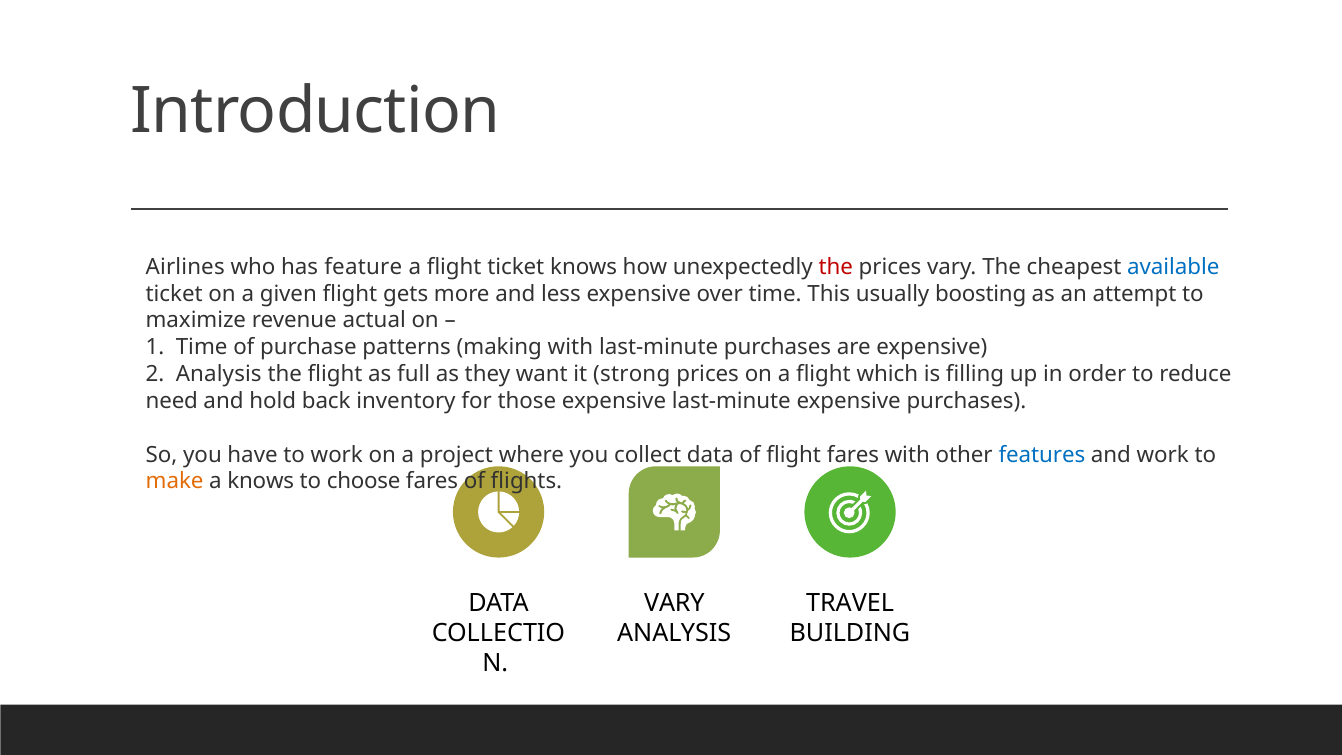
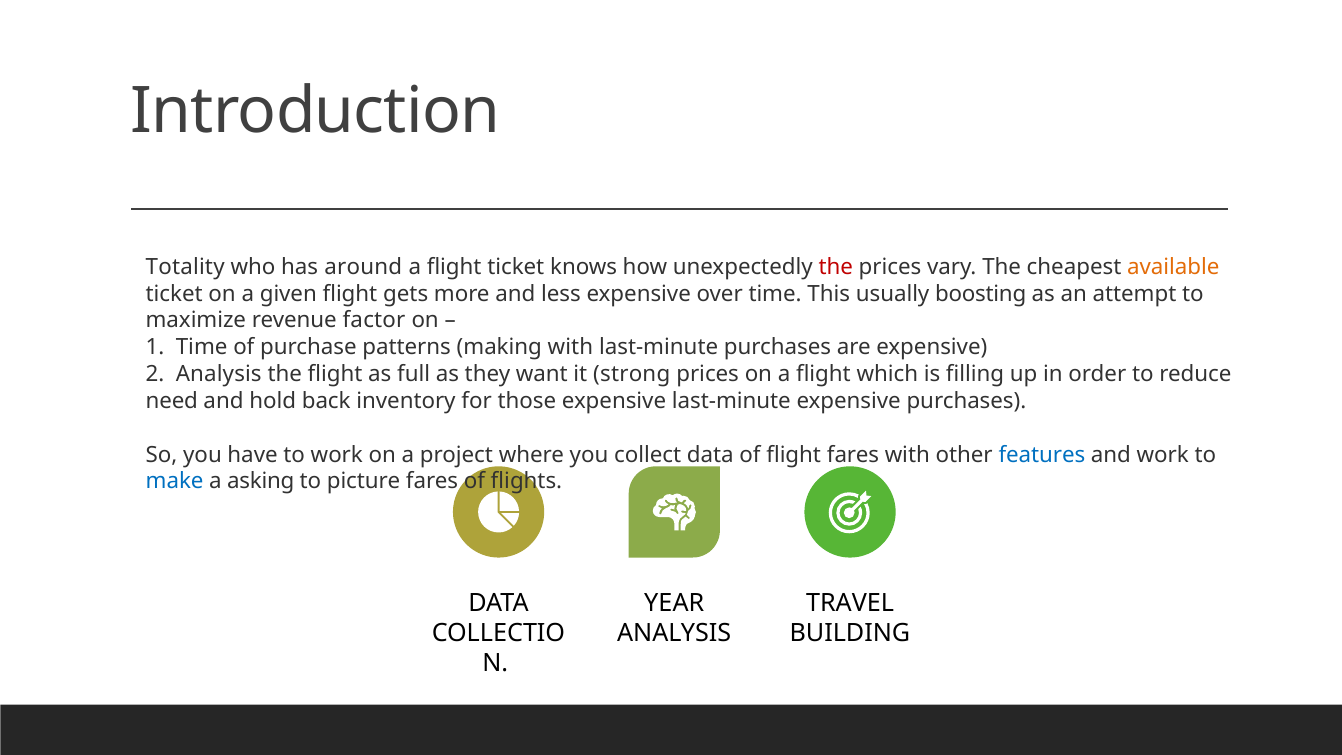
Airlines: Airlines -> Totality (185, 267)
feature: feature -> around (363, 267)
available colour: blue -> orange (1173, 267)
actual: actual -> factor (374, 320)
make colour: orange -> blue (175, 481)
a knows: knows -> asking (261, 481)
choose: choose -> picture (364, 481)
VARY: VARY -> YEAR (674, 603)
